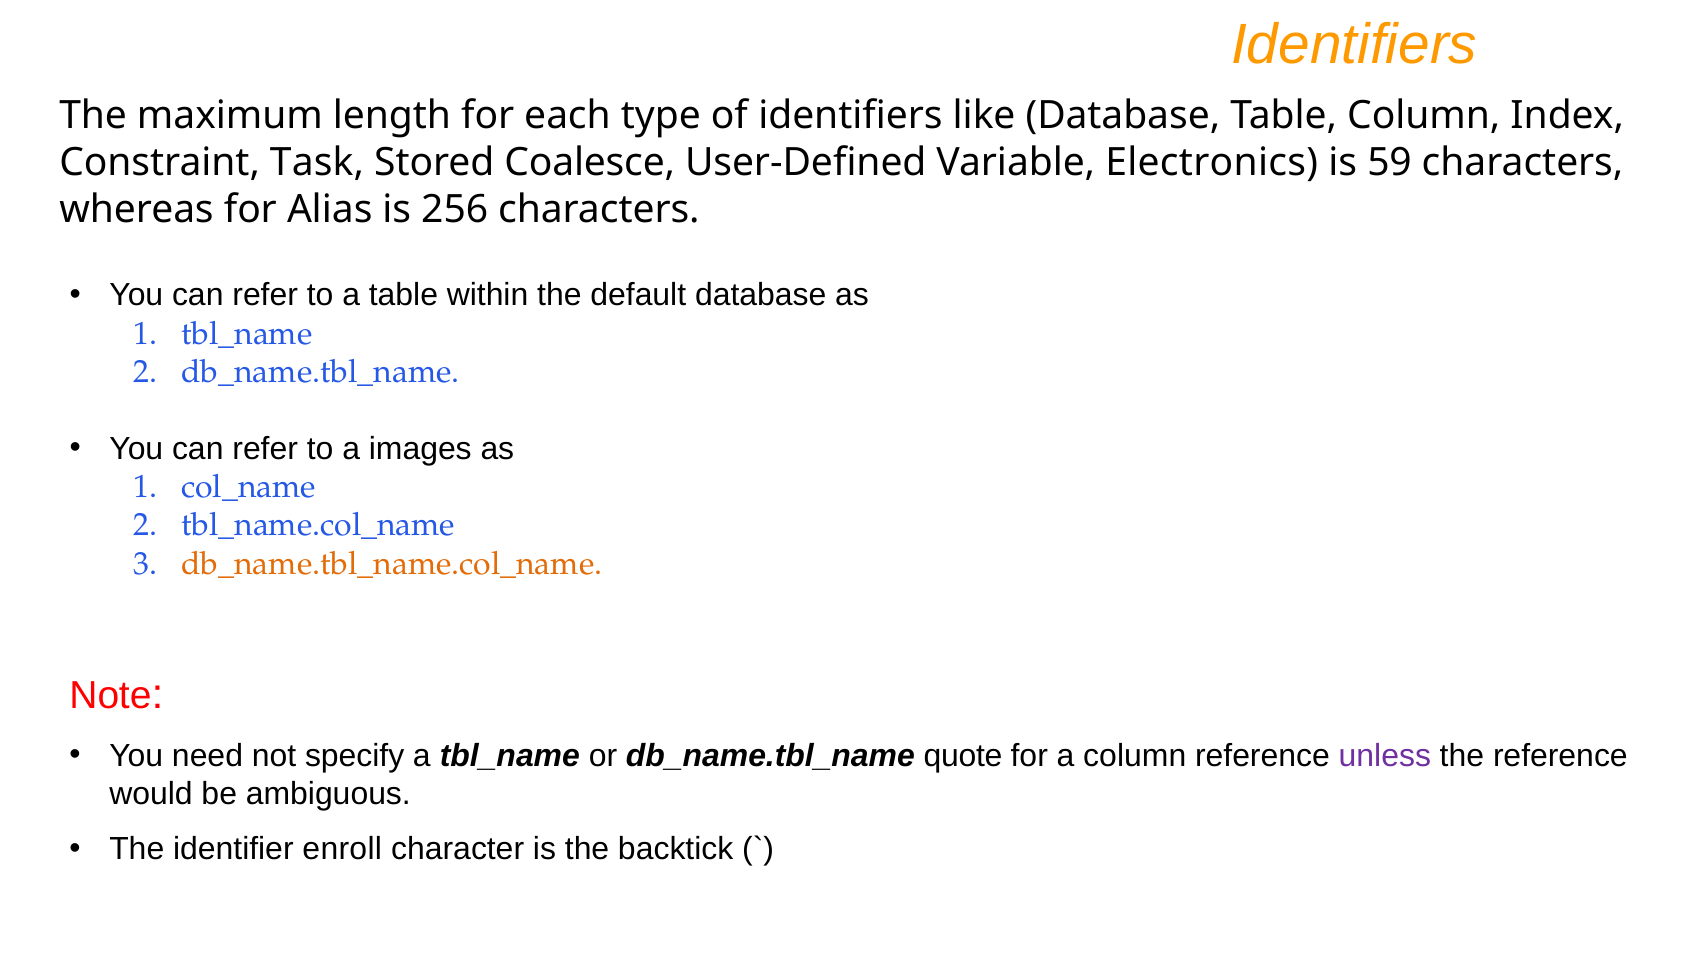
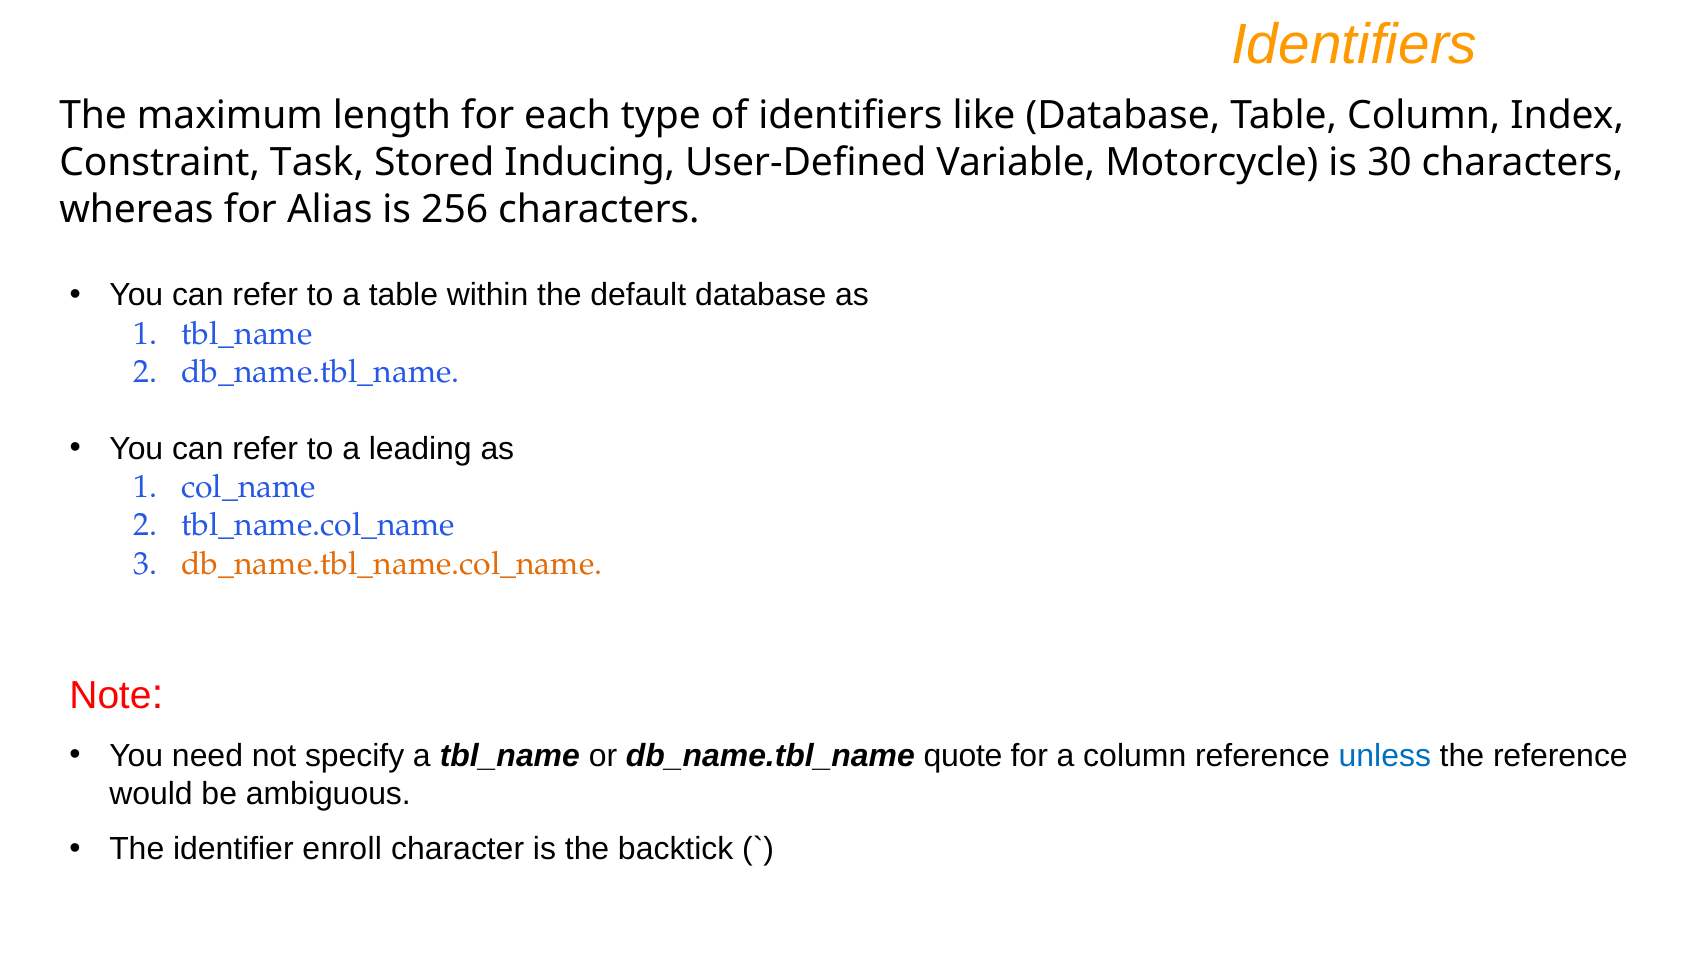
Coalesce: Coalesce -> Inducing (590, 162)
Electronics: Electronics -> Motorcycle (1212, 162)
59: 59 -> 30 (1390, 162)
images: images -> leading (420, 449)
unless colour: purple -> blue (1385, 756)
